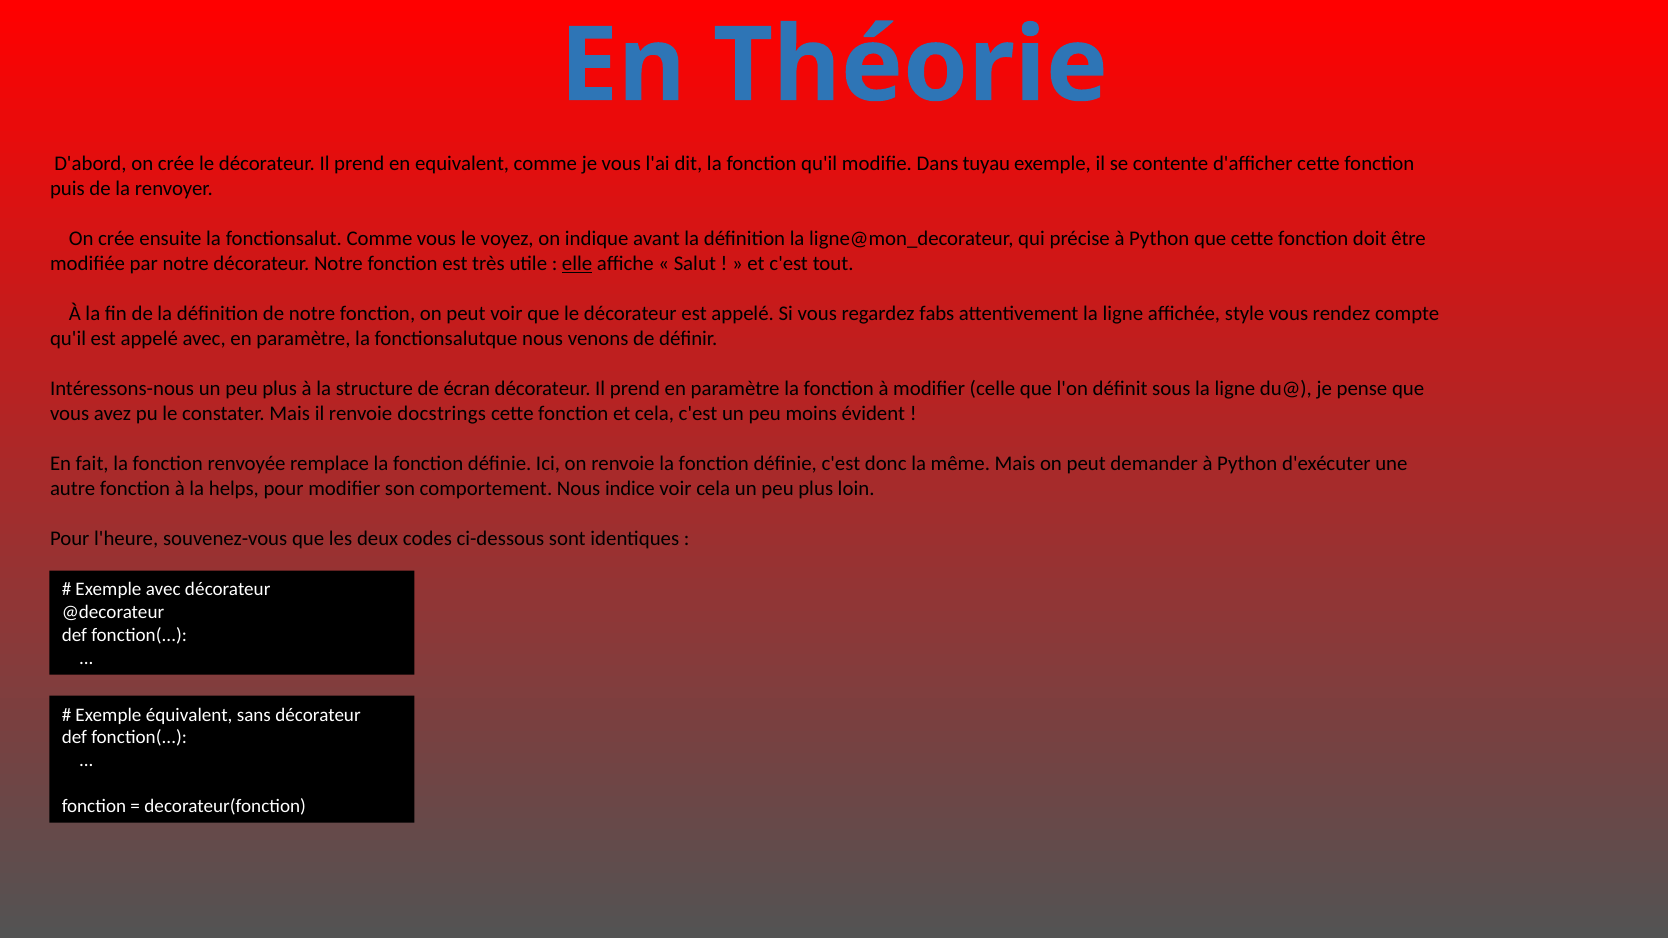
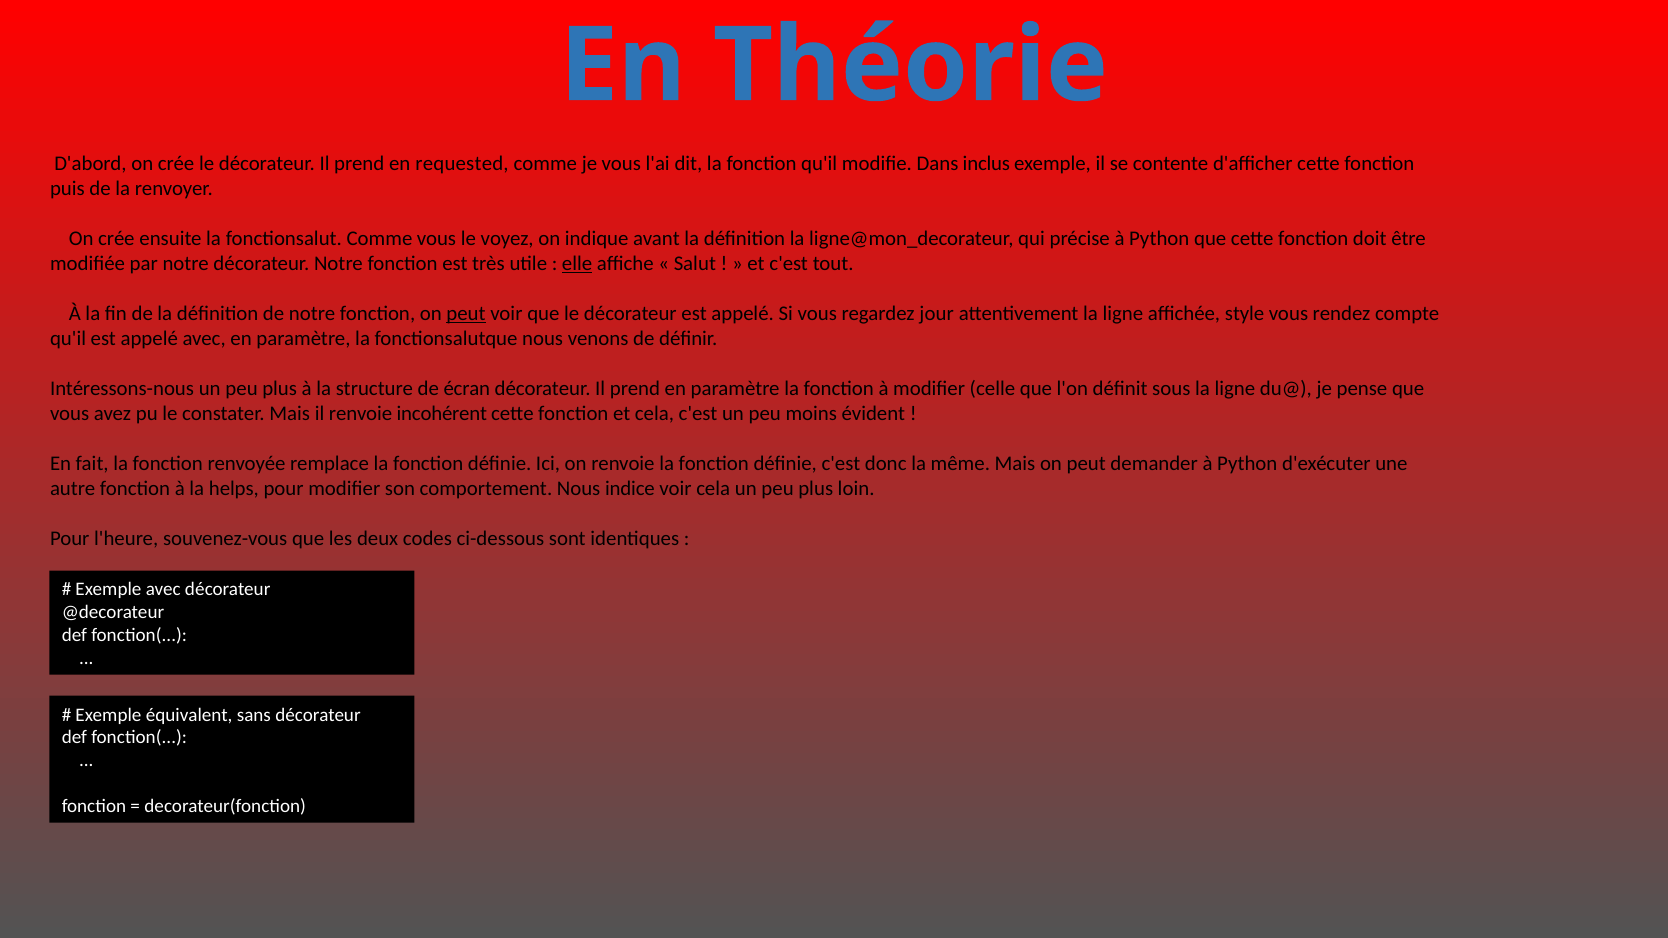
equivalent: equivalent -> requested (462, 163)
tuyau: tuyau -> inclus (986, 163)
peut underline: none -> present (466, 314)
fabs: fabs -> jour (937, 314)
docstrings: docstrings -> incohérent (442, 414)
